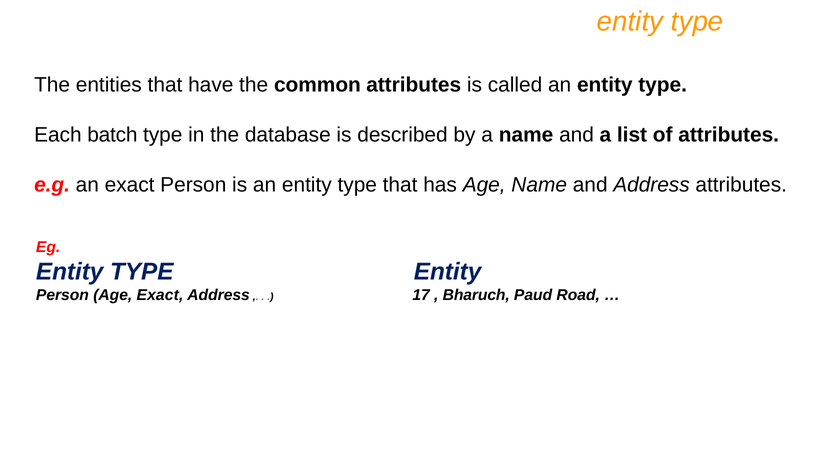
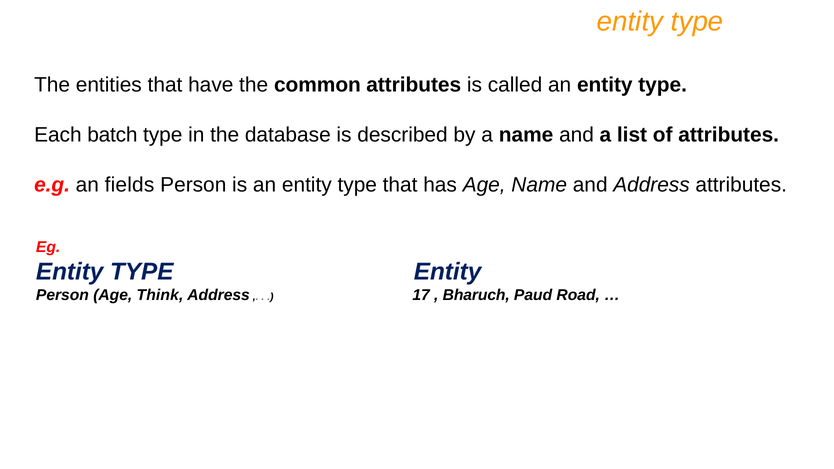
an exact: exact -> fields (130, 185)
Age Exact: Exact -> Think (160, 295)
